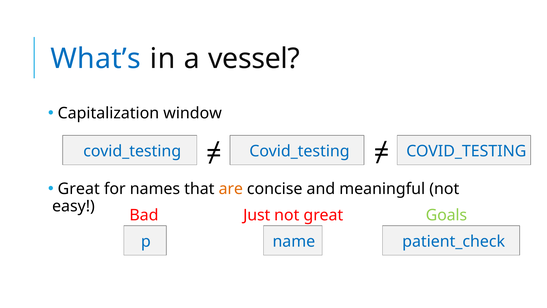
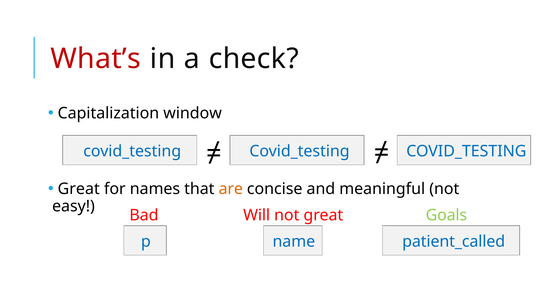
What’s colour: blue -> red (96, 59)
vessel: vessel -> check (254, 59)
Just: Just -> Will (257, 215)
patient_check: patient_check -> patient_called (454, 241)
